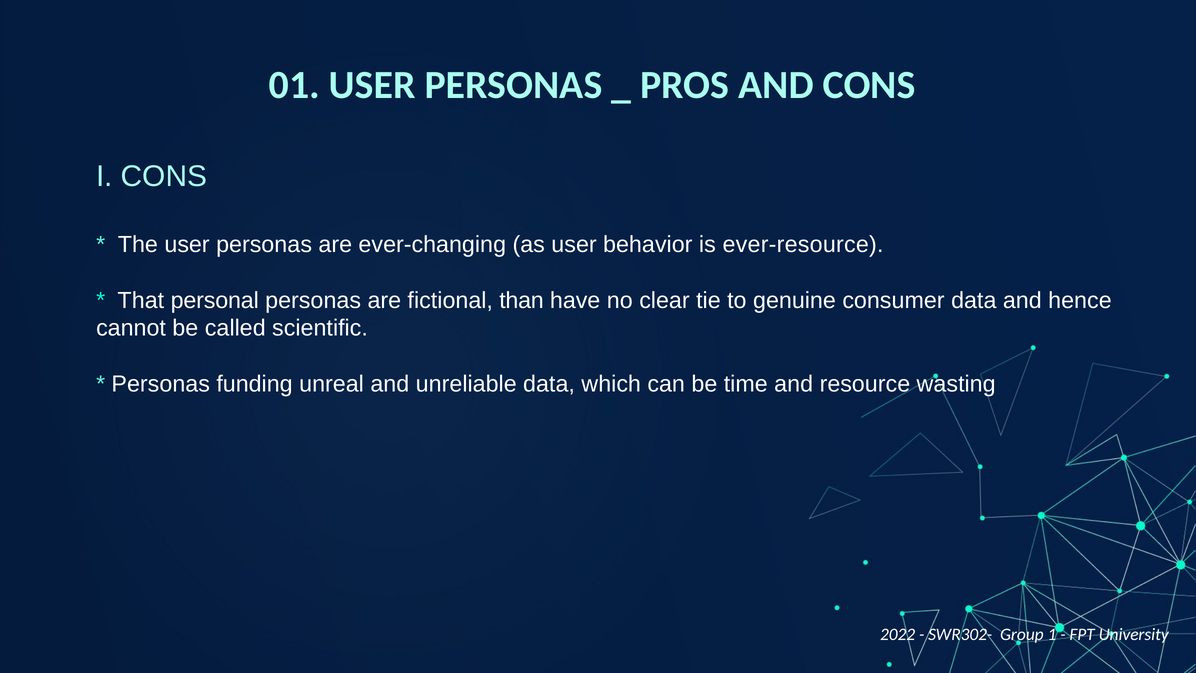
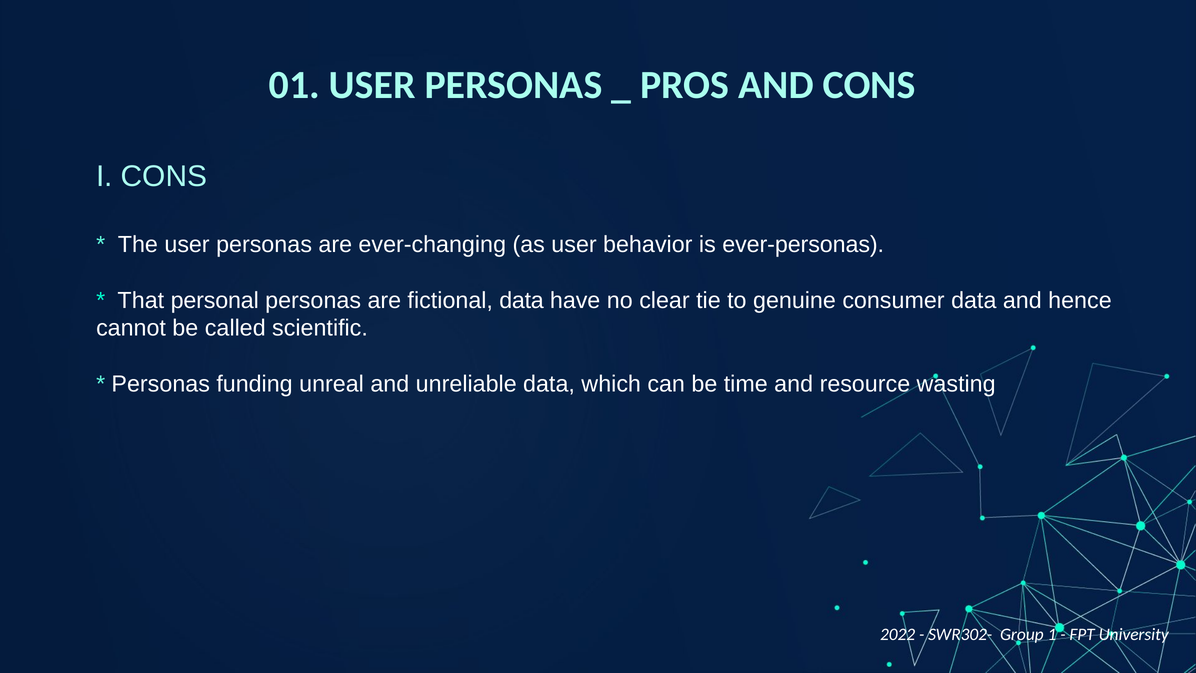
ever-resource: ever-resource -> ever-personas (803, 244)
fictional than: than -> data (522, 300)
